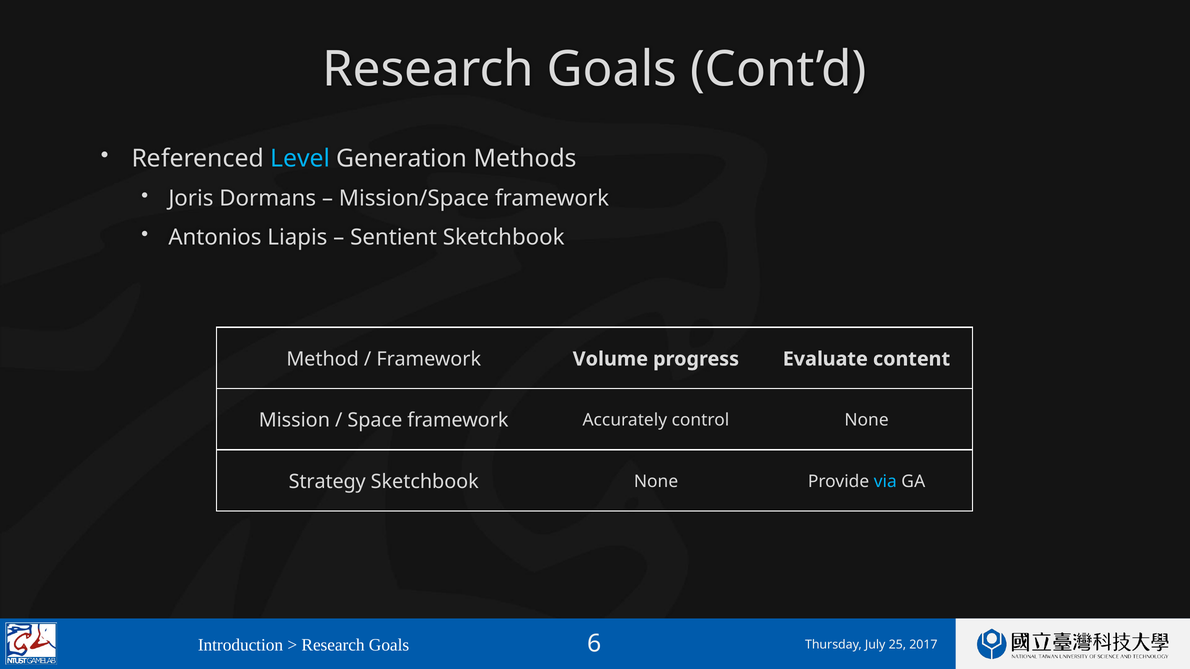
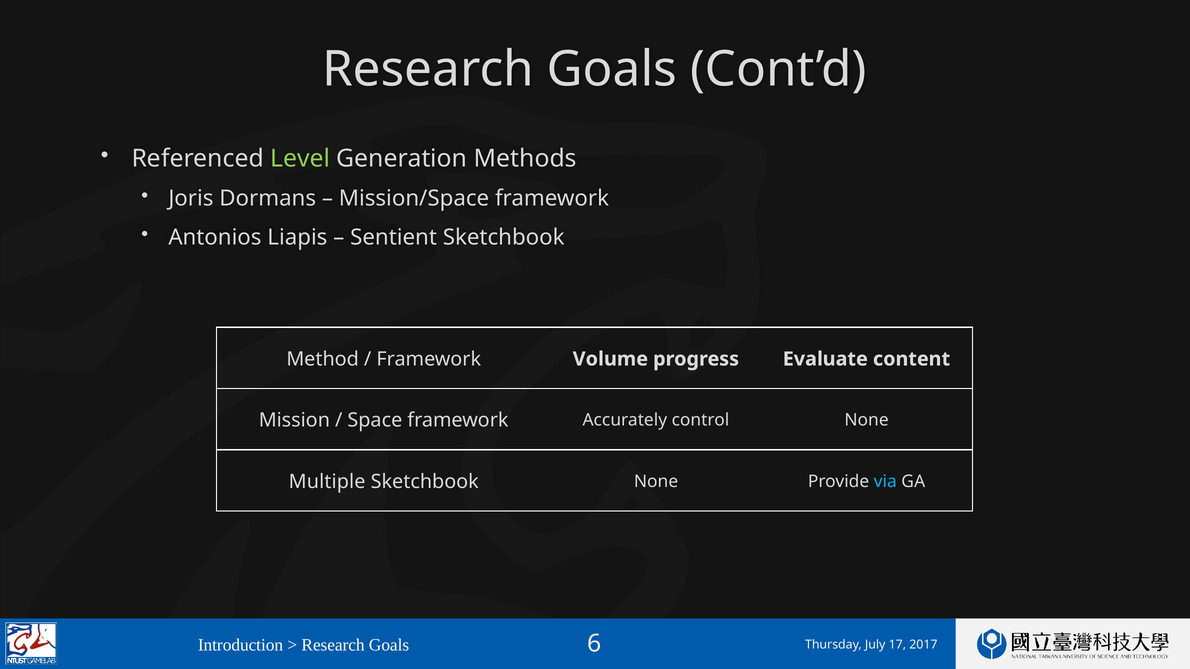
Level colour: light blue -> light green (300, 159)
Strategy: Strategy -> Multiple (327, 482)
25: 25 -> 17 (897, 645)
